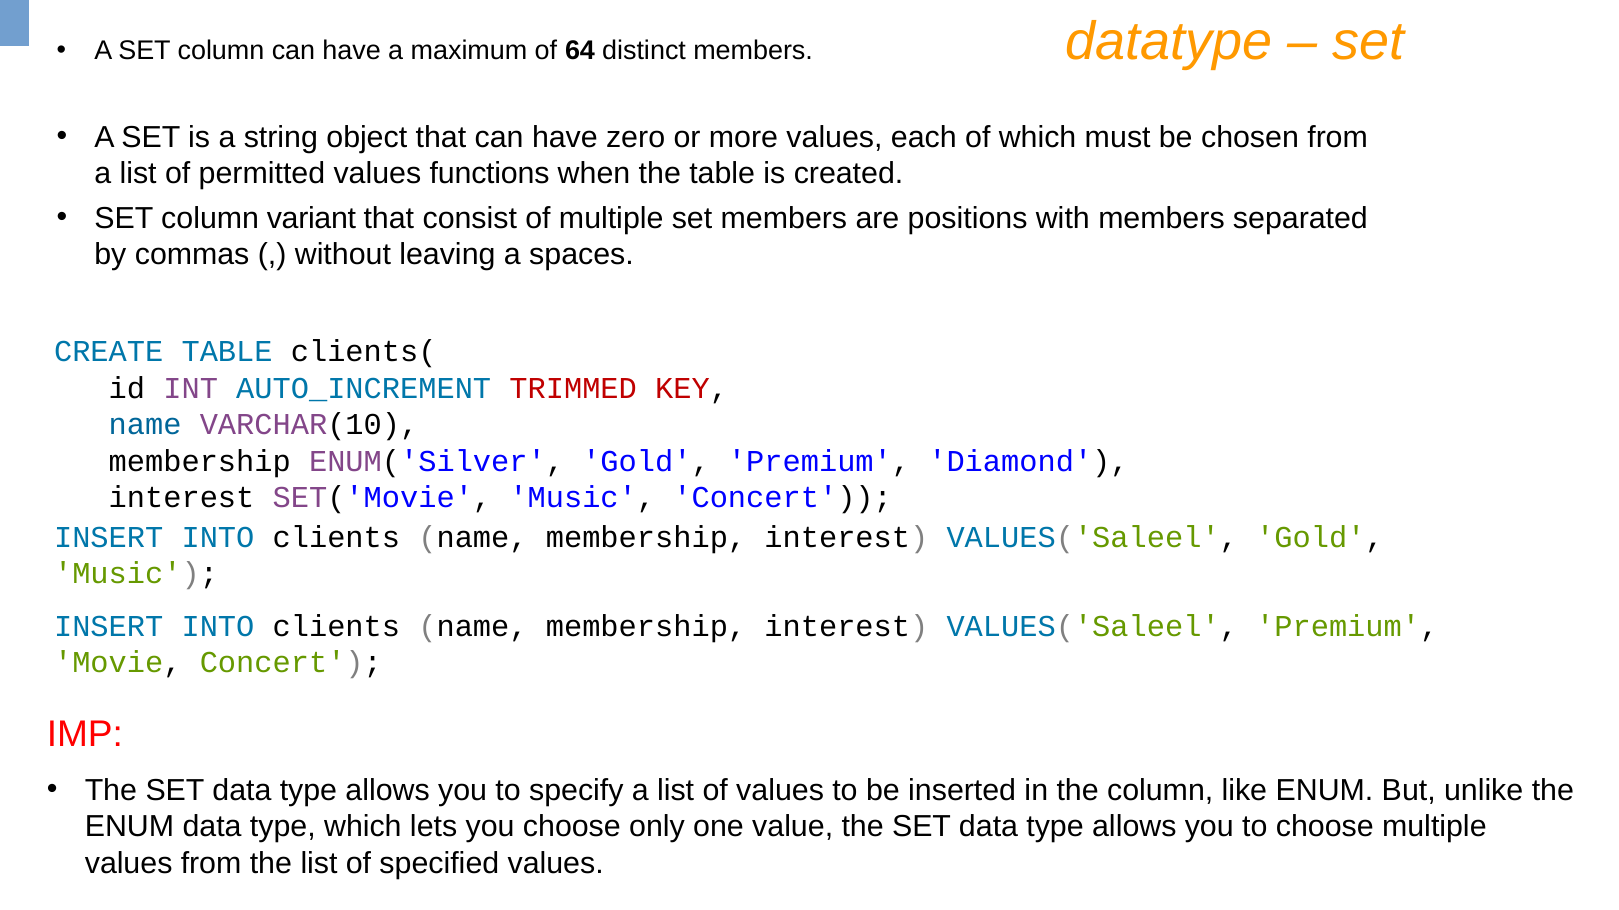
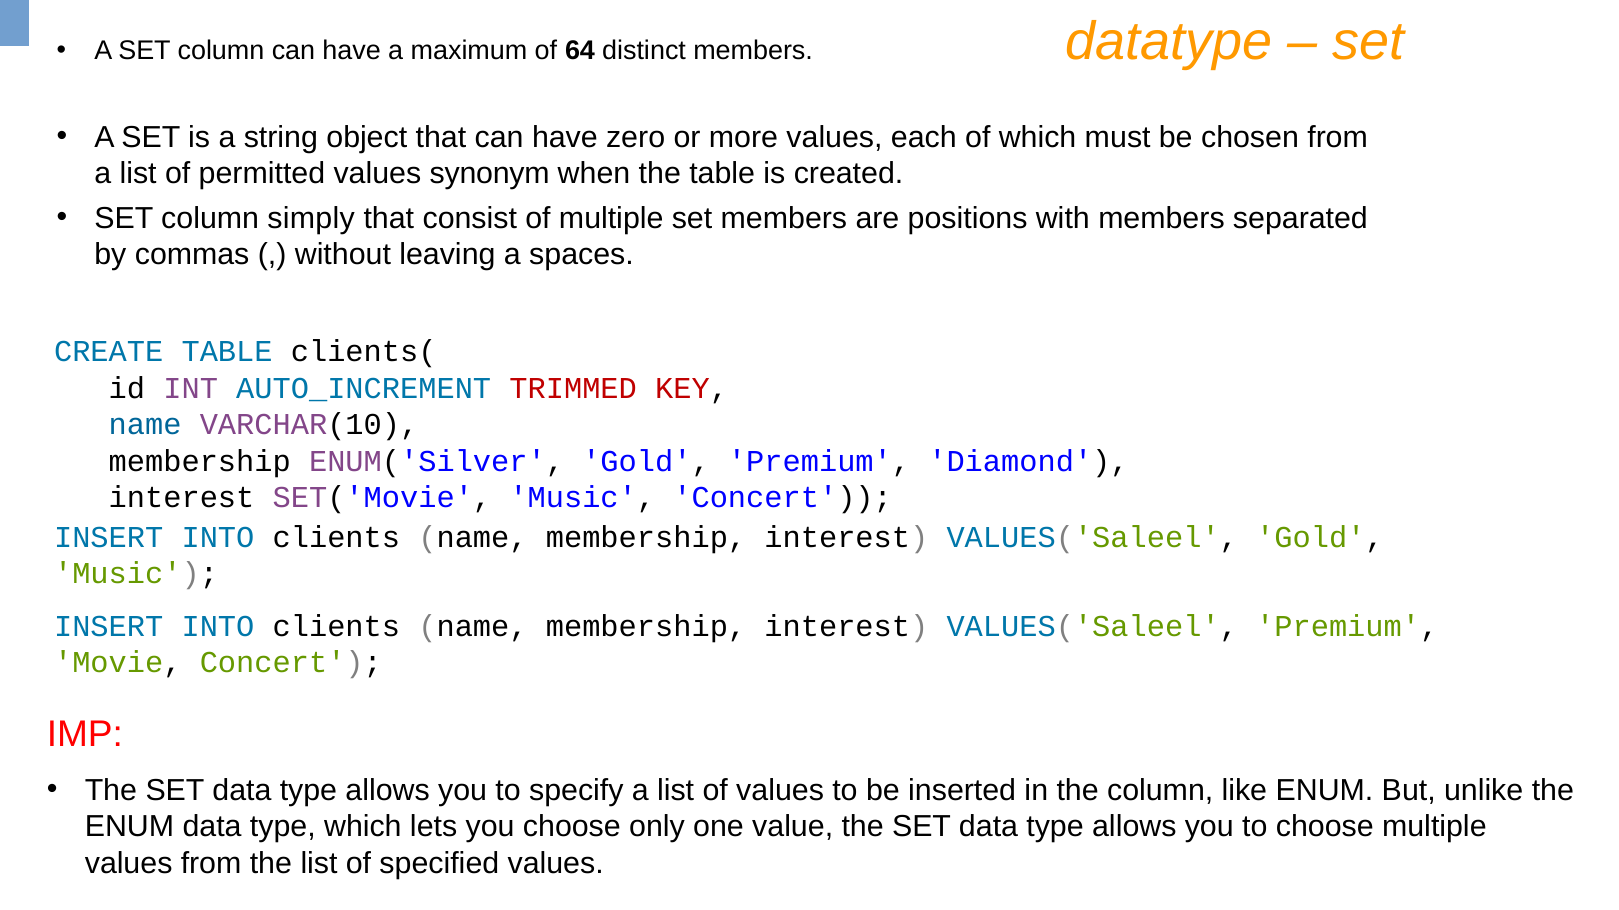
functions: functions -> synonym (490, 174)
variant: variant -> simply (311, 219)
